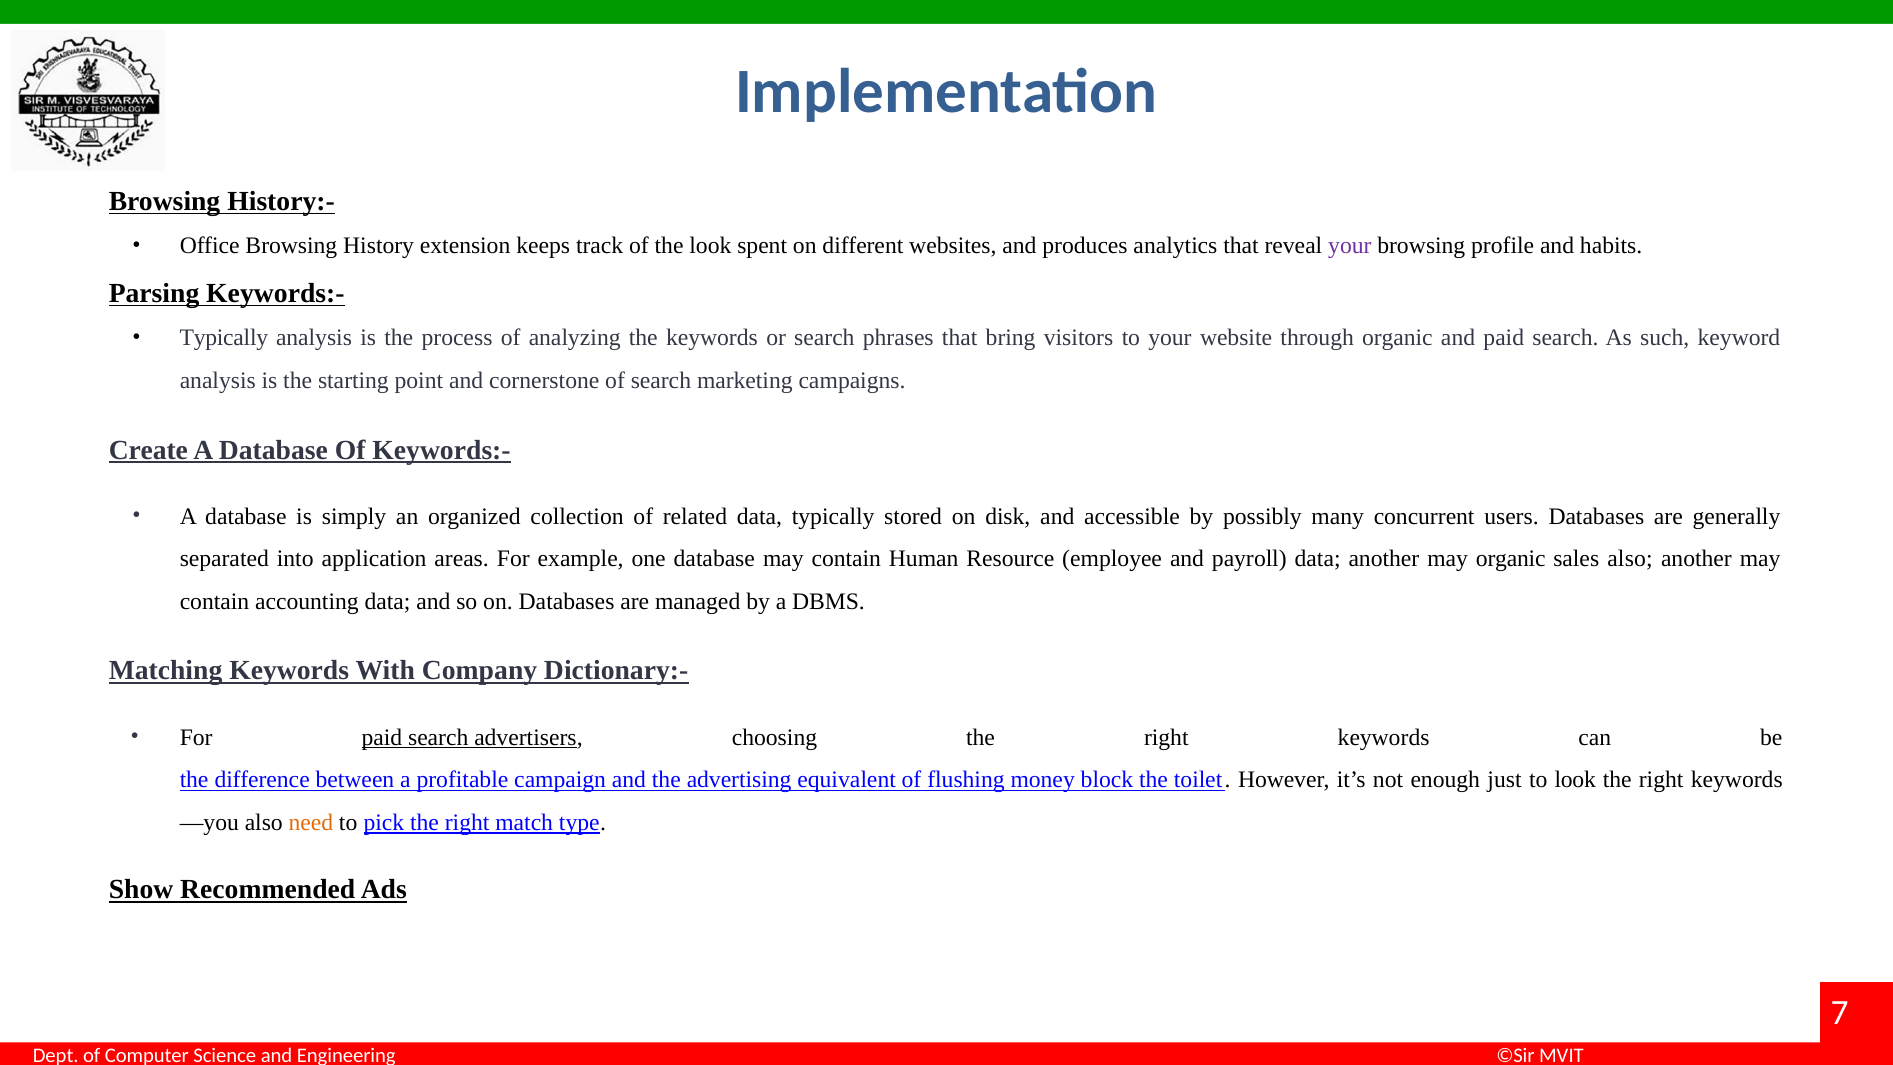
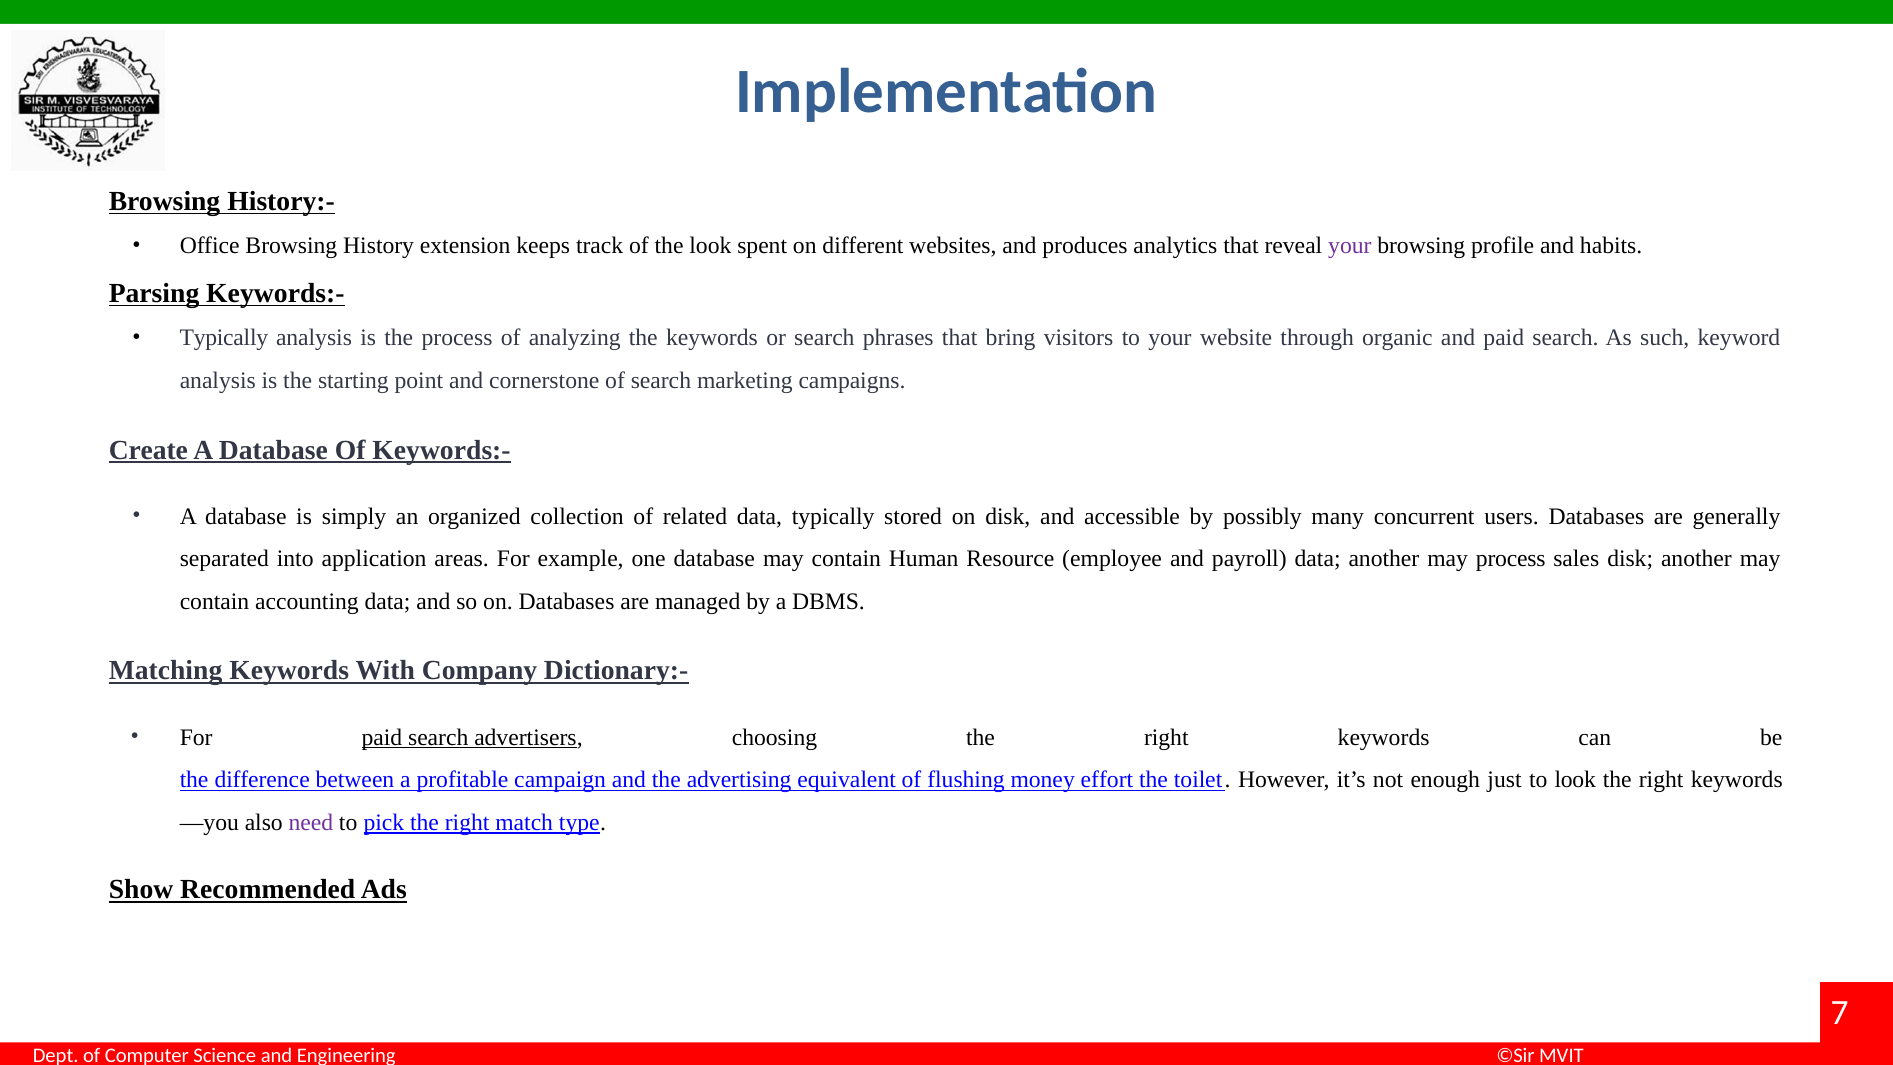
may organic: organic -> process (1511, 559)
sales also: also -> disk (1630, 559)
block: block -> effort (1107, 780)
need colour: orange -> purple (311, 822)
